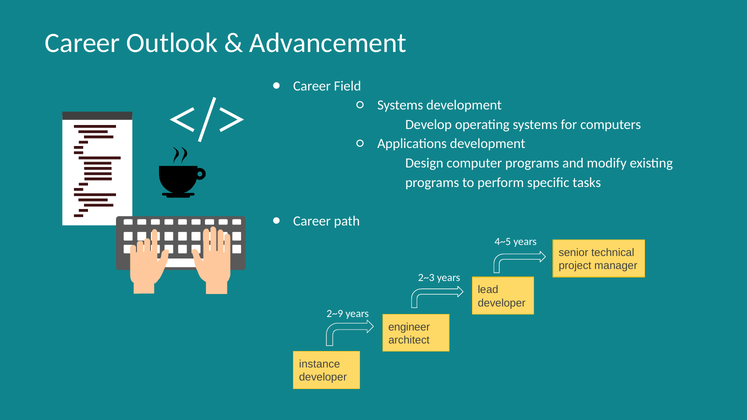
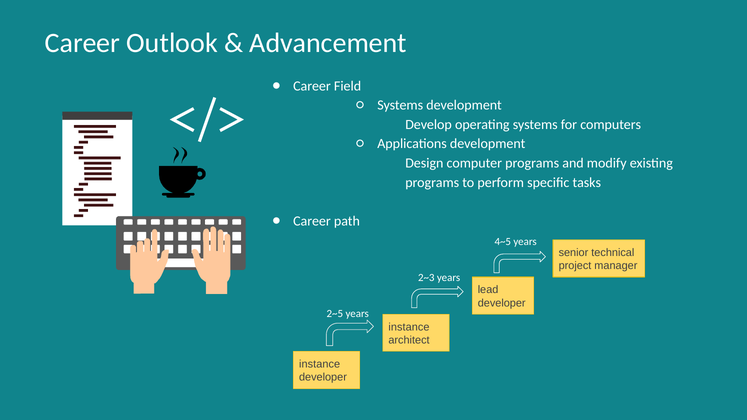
2~9: 2~9 -> 2~5 (335, 314)
engineer: engineer -> instance (409, 327)
